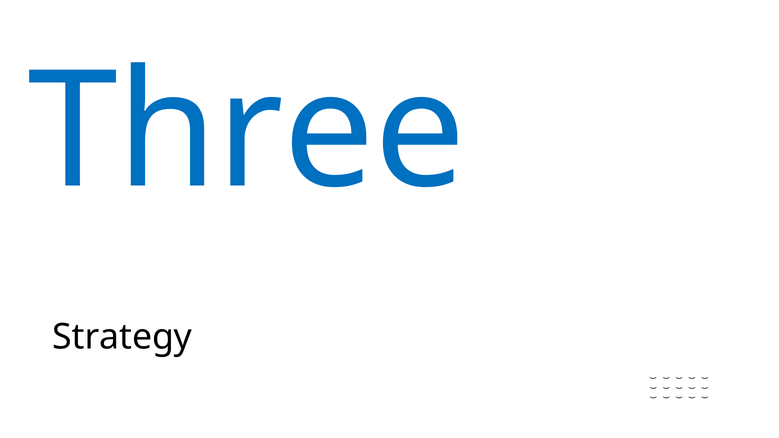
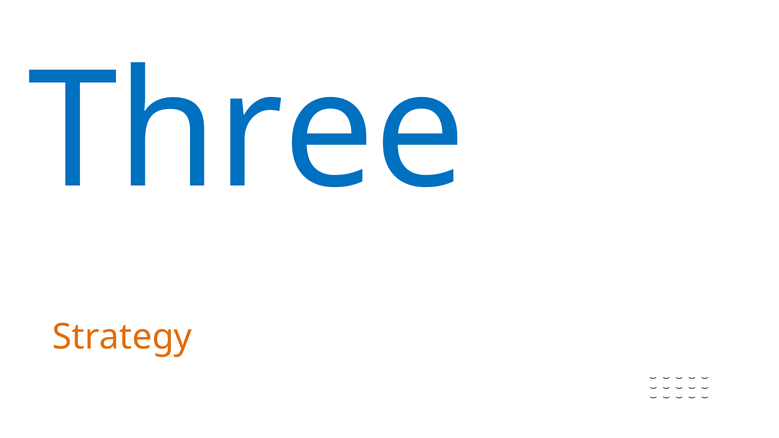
Strategy colour: black -> orange (122, 337)
